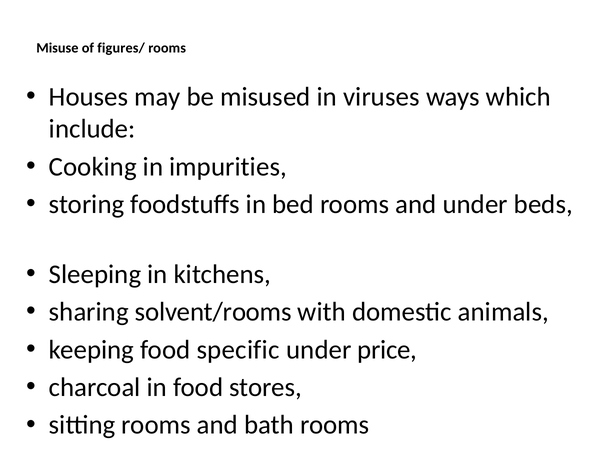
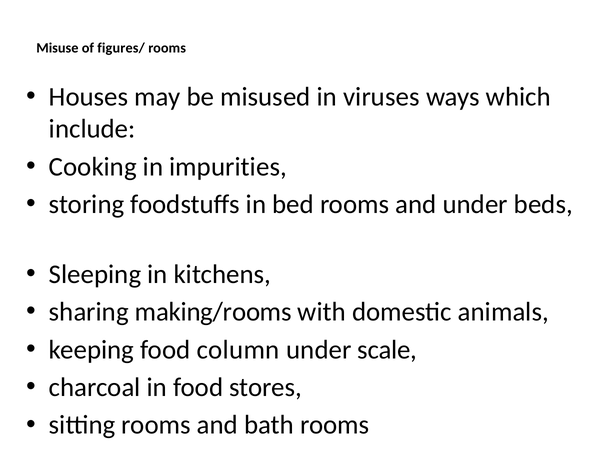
solvent/rooms: solvent/rooms -> making/rooms (213, 312)
specific: specific -> column (238, 350)
price: price -> scale (387, 350)
